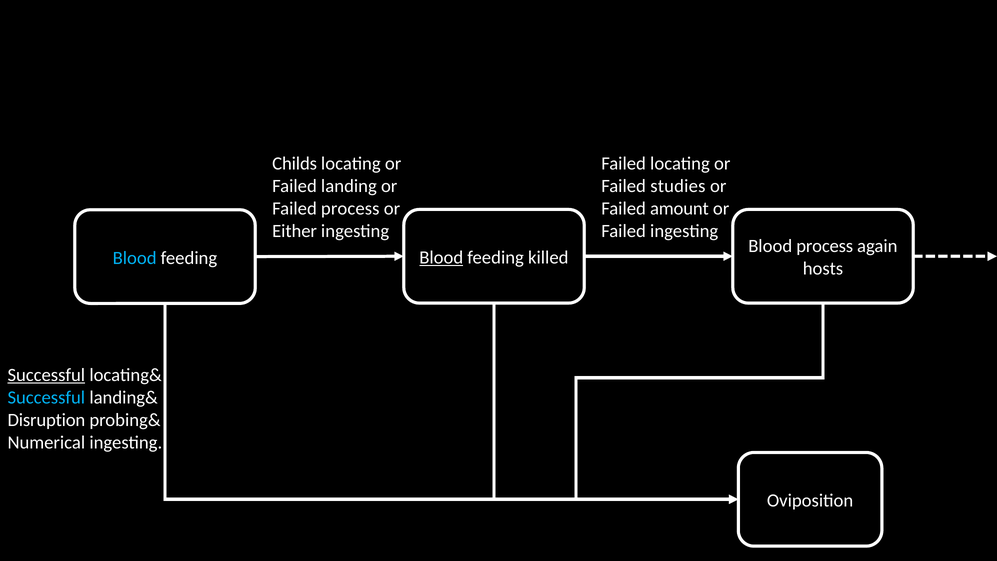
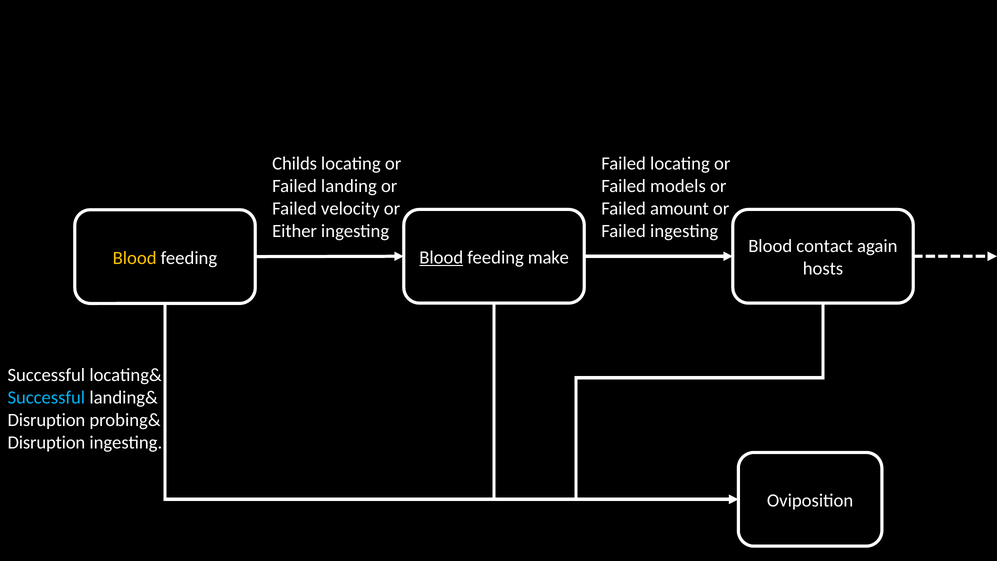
studies: studies -> models (678, 186)
Failed process: process -> velocity (350, 208)
Blood process: process -> contact (825, 246)
killed: killed -> make (548, 257)
Blood colour: light blue -> yellow (135, 258)
Successful underline: present -> none (46, 375)
Numerical: Numerical -> Disruption (46, 442)
